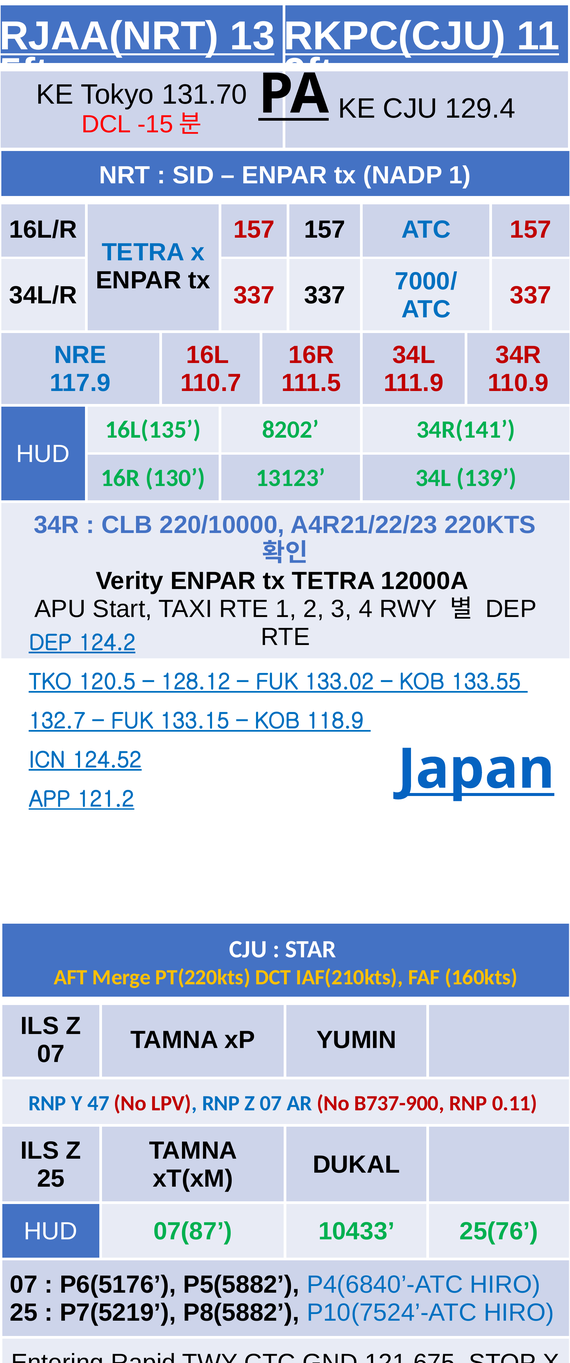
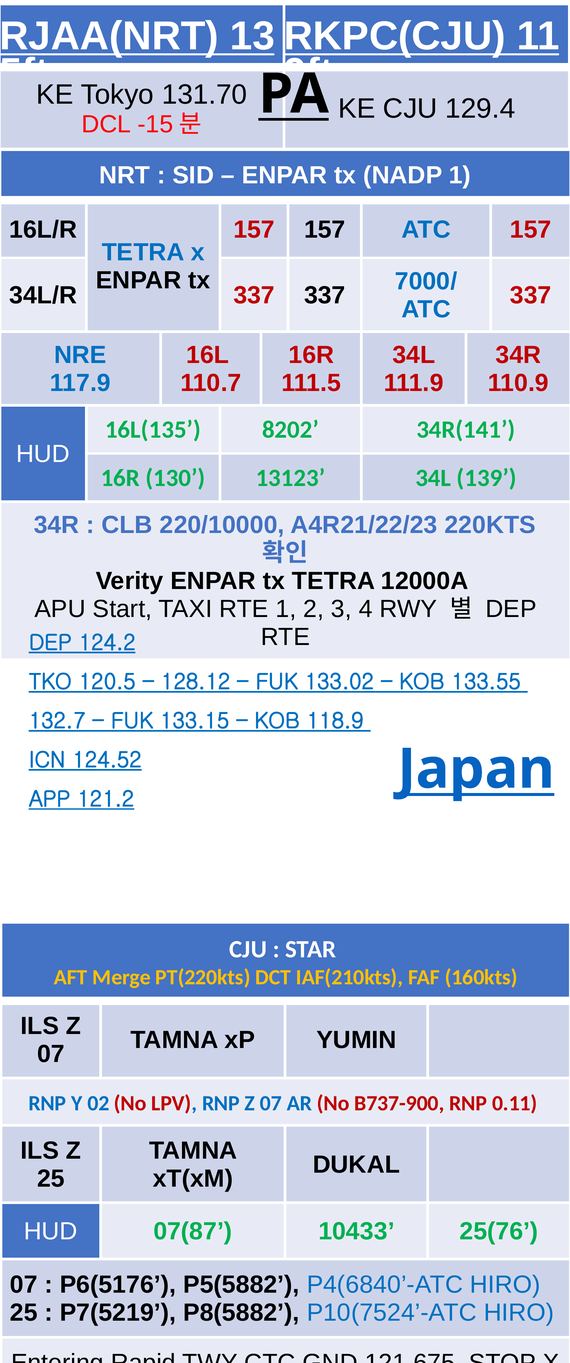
47: 47 -> 02 (98, 1104)
